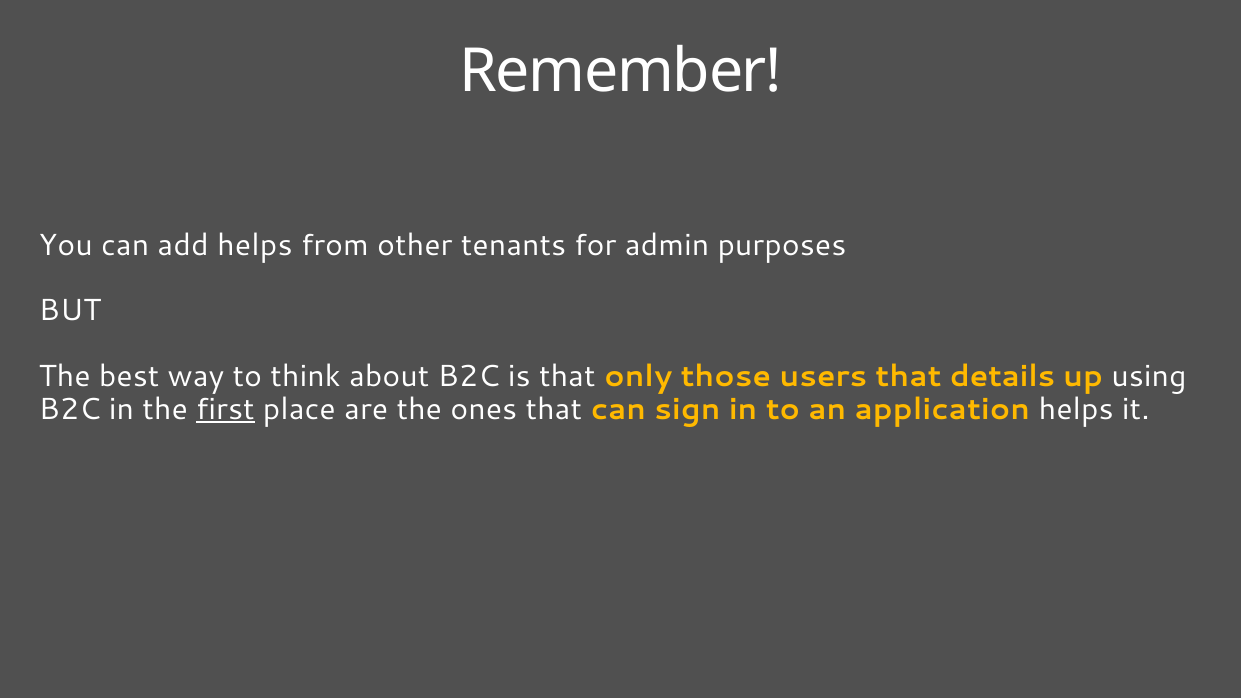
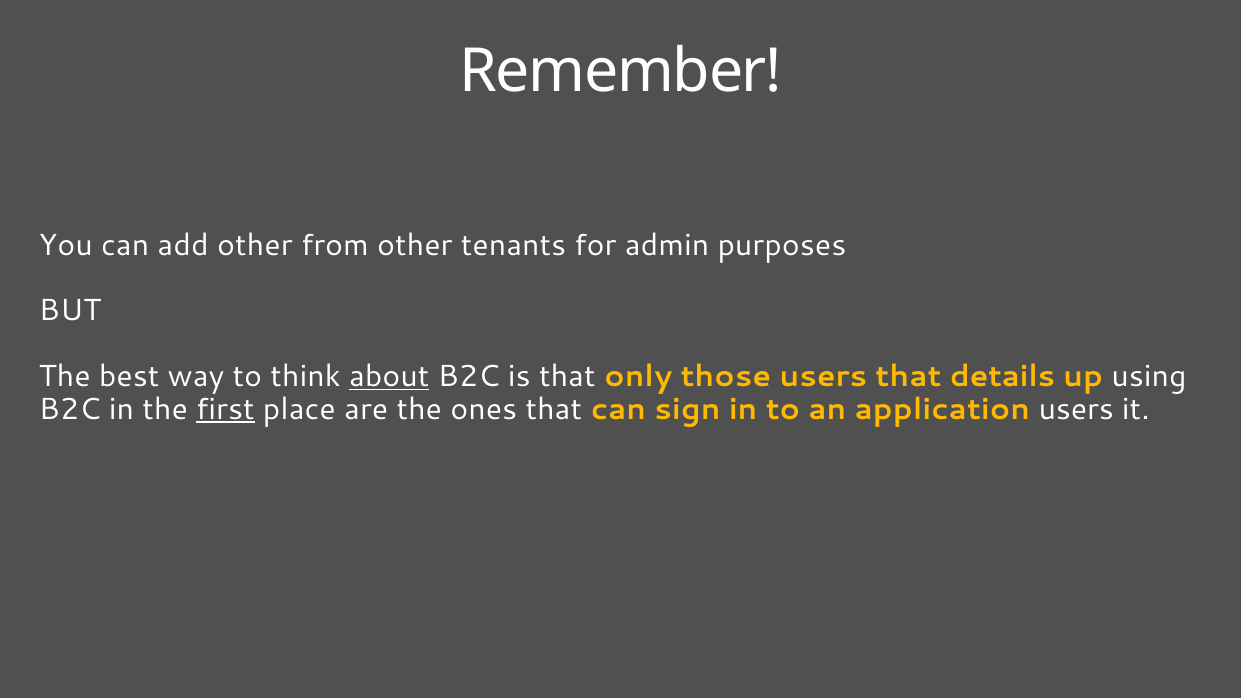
add helps: helps -> other (255, 245)
about underline: none -> present (389, 376)
application helps: helps -> users (1076, 409)
